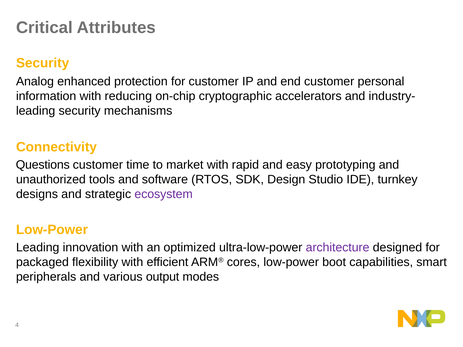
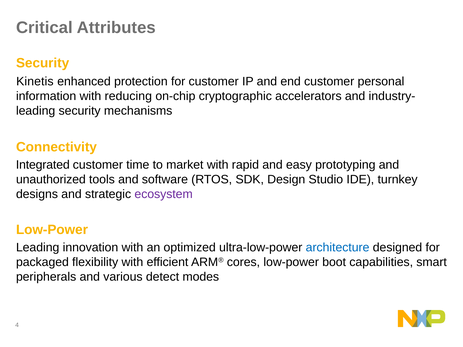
Analog: Analog -> Kinetis (35, 81)
Questions: Questions -> Integrated (43, 165)
architecture colour: purple -> blue (338, 248)
output: output -> detect (163, 277)
